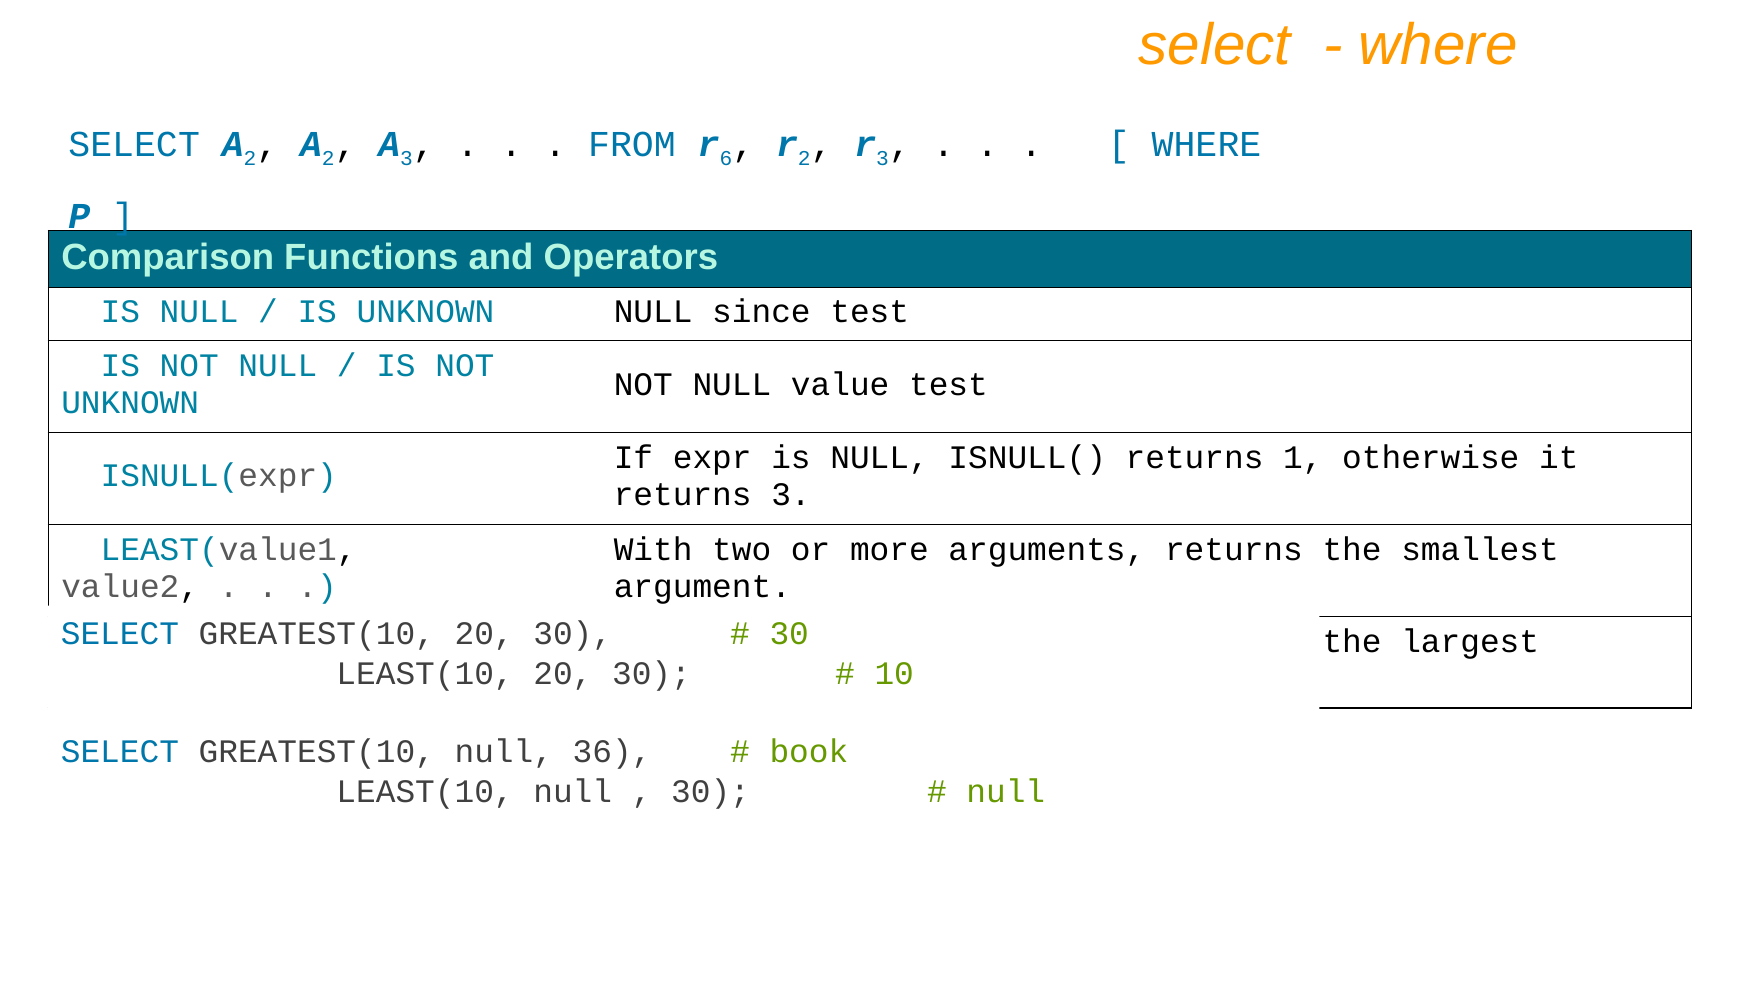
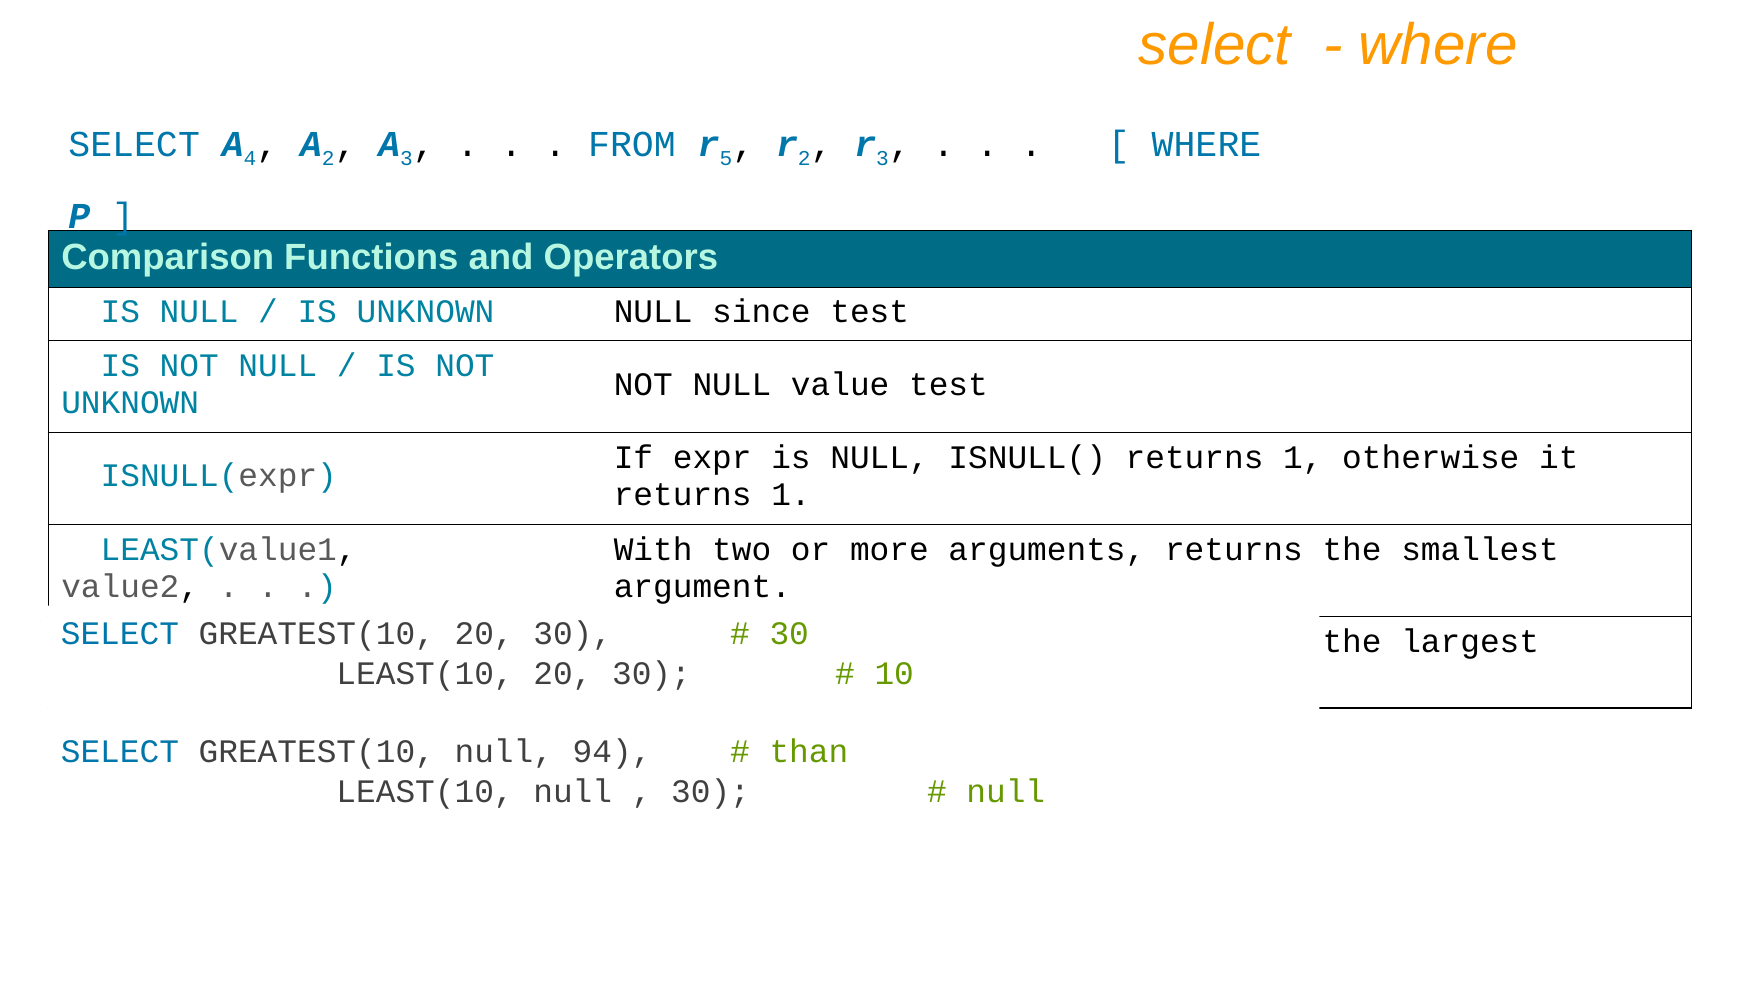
2: 2 -> 4 (250, 159)
6: 6 -> 5 (726, 159)
3: 3 -> 1 (791, 495)
36: 36 -> 94 (612, 752)
book: book -> than (809, 752)
